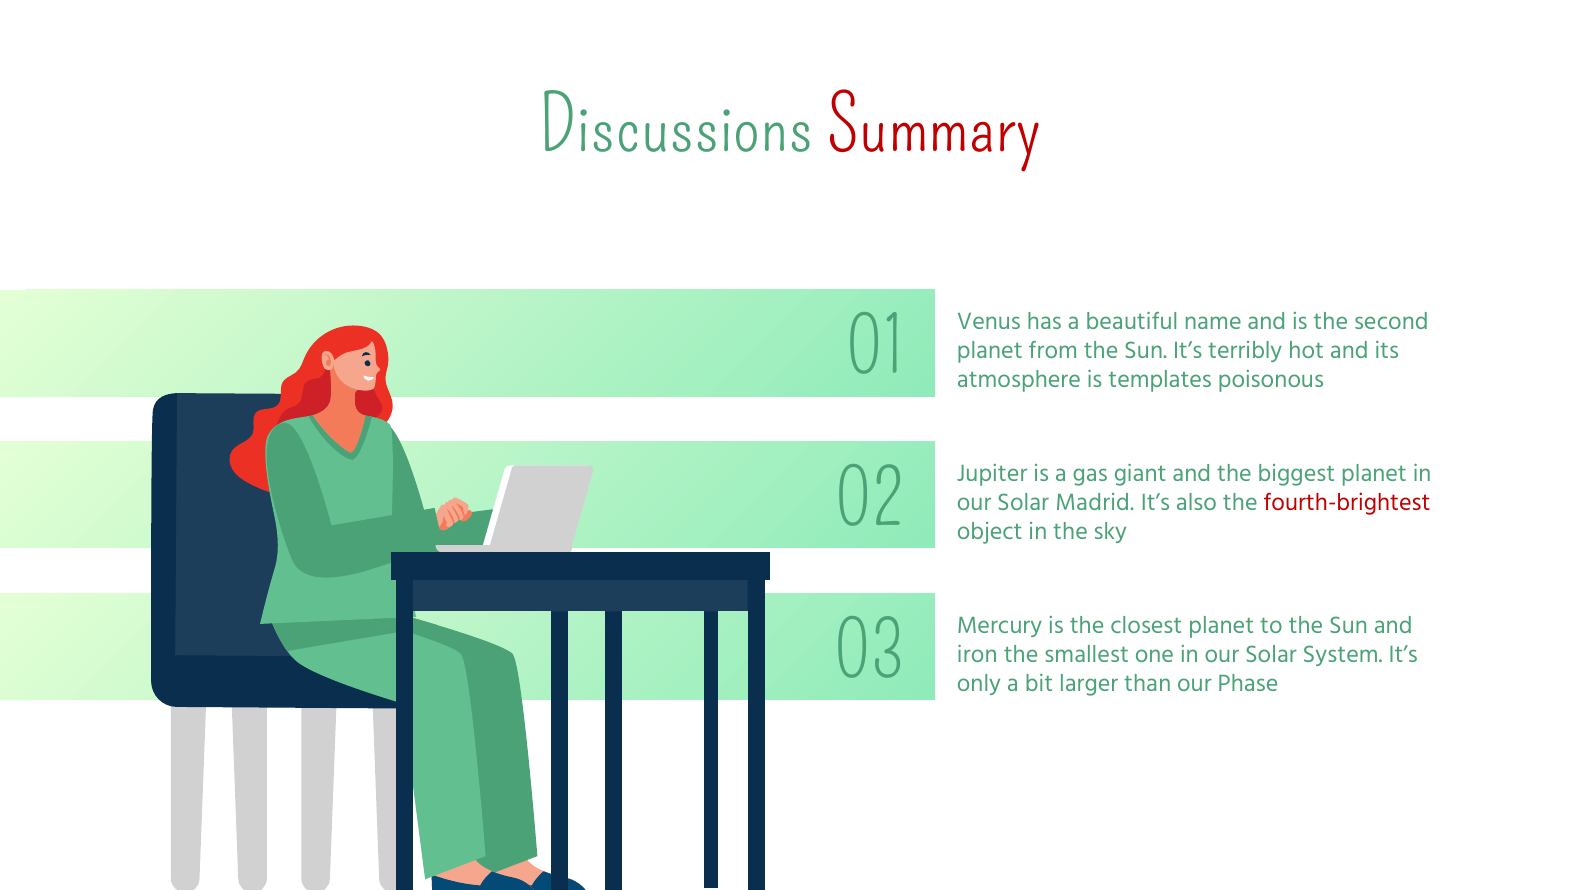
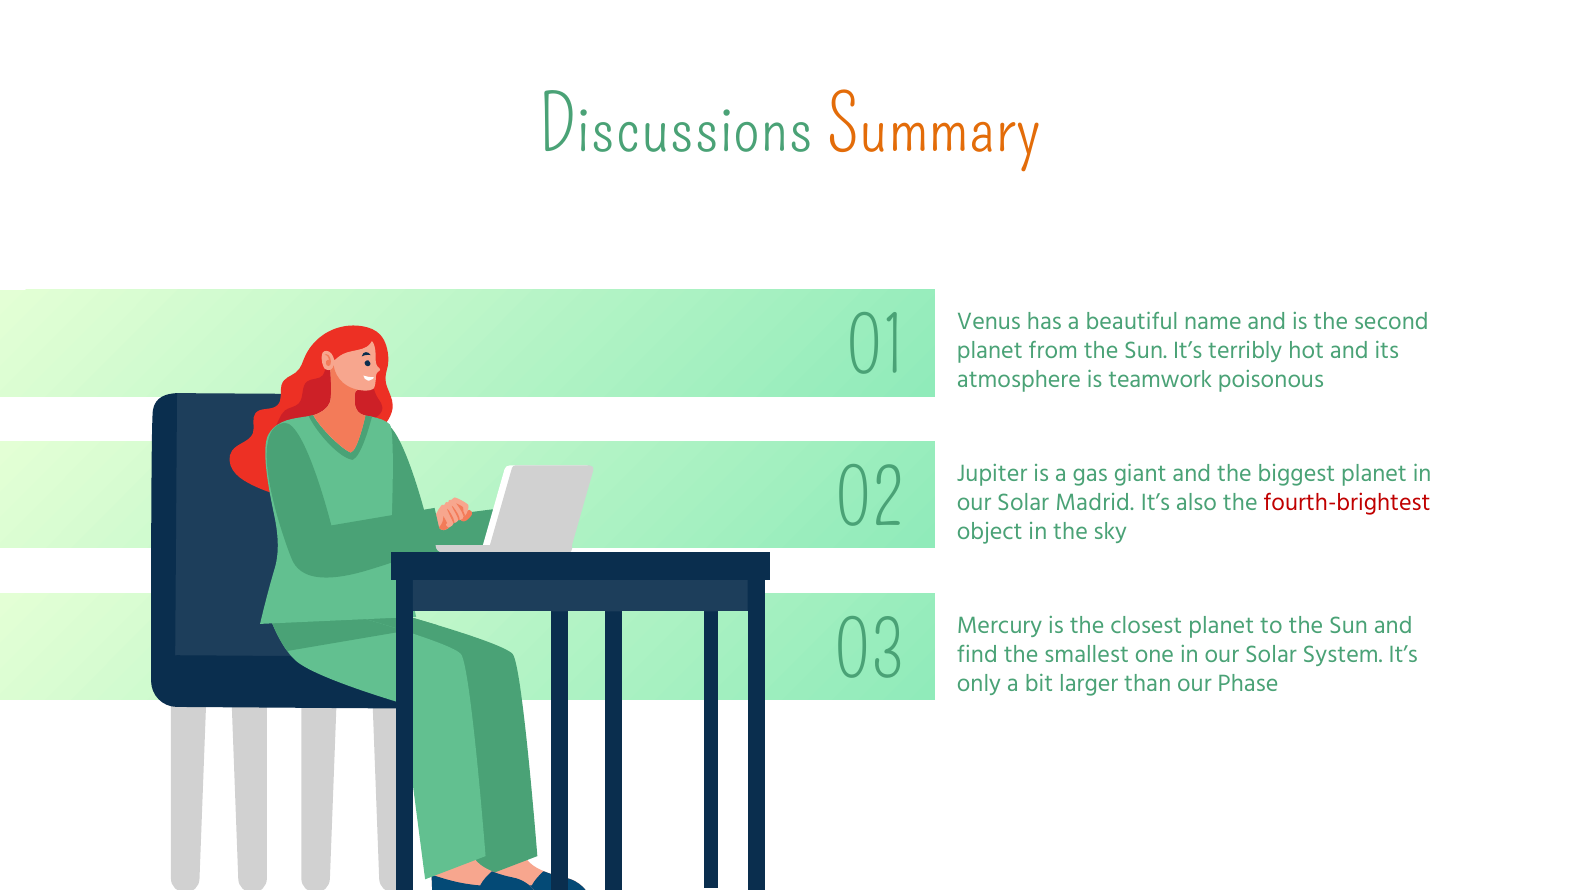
Summary colour: red -> orange (934, 126)
templates: templates -> teamwork (1160, 379)
iron: iron -> find (977, 654)
